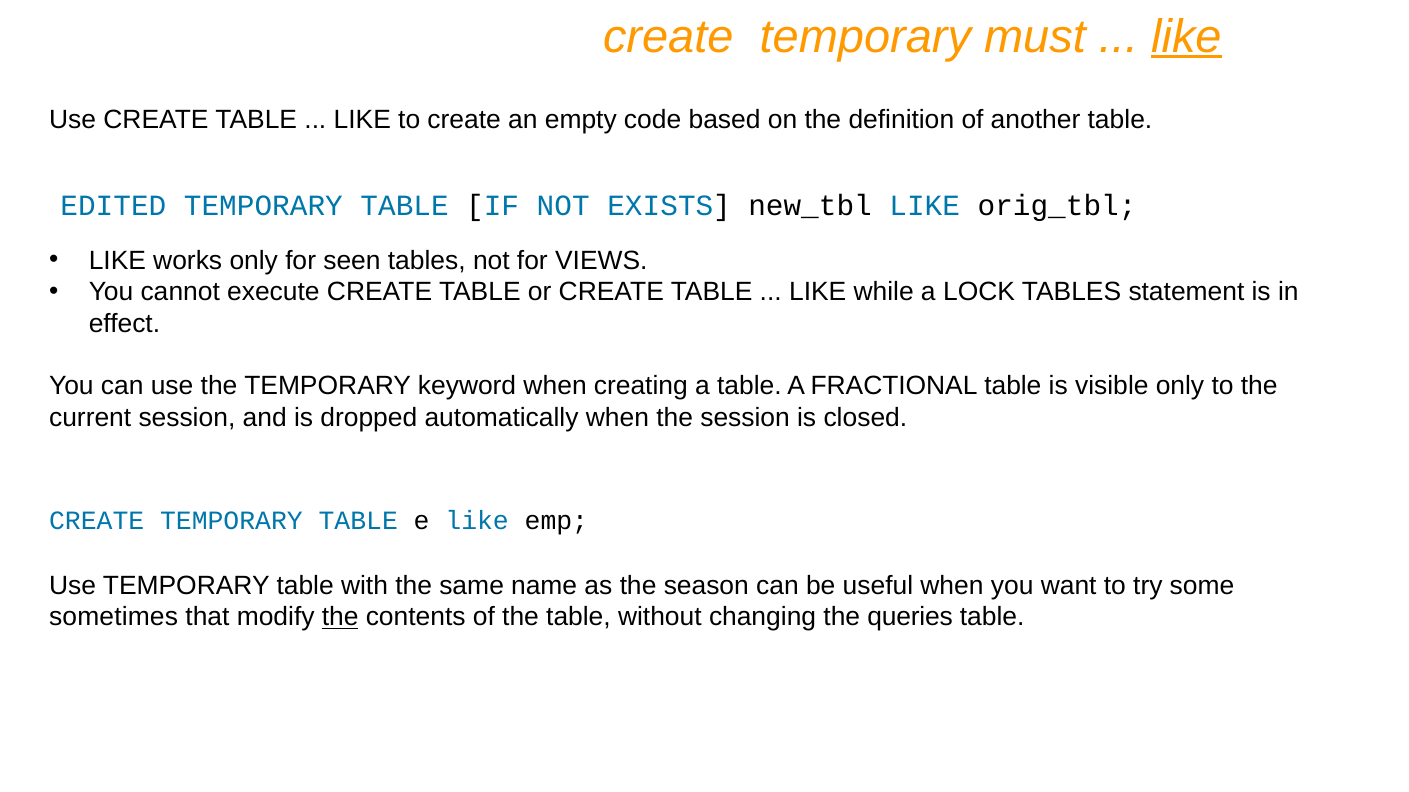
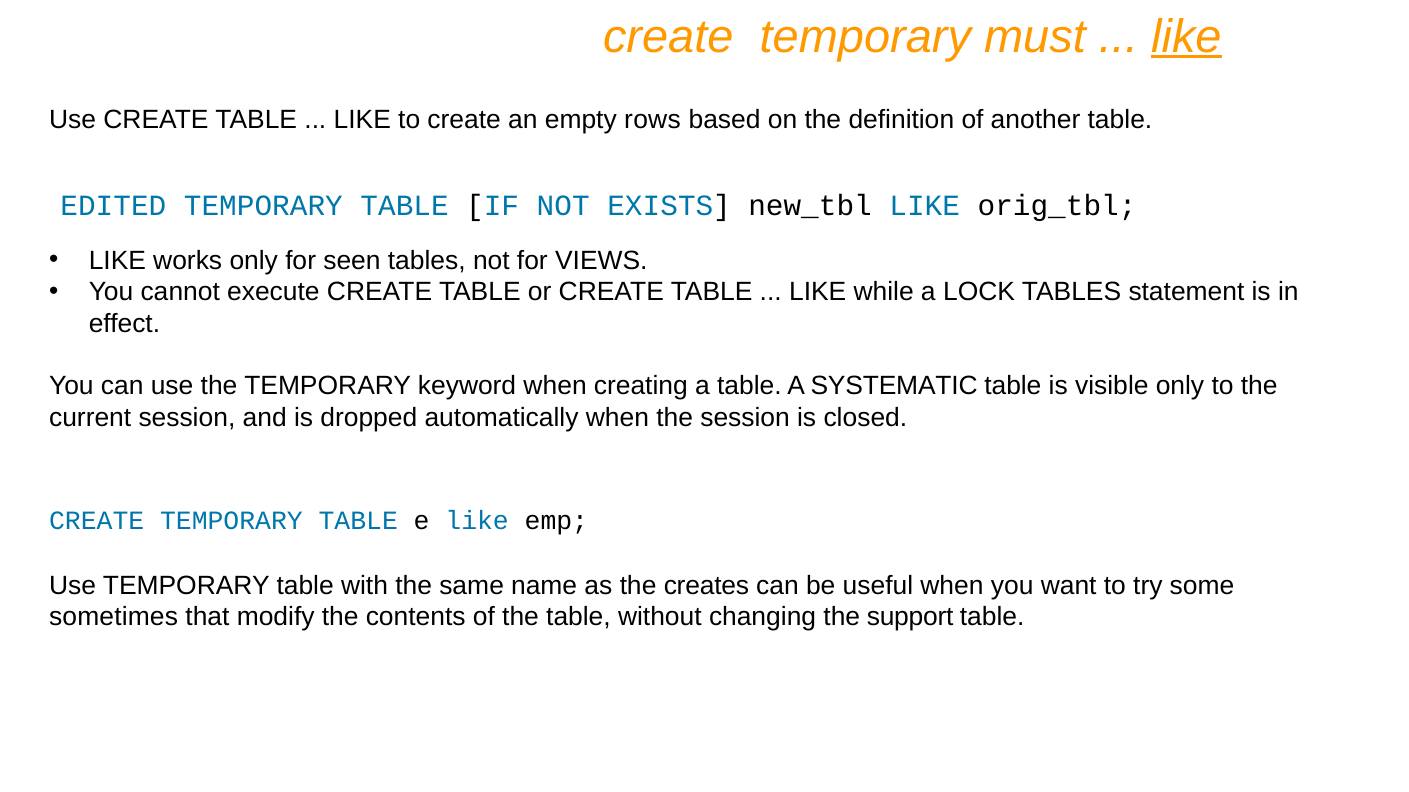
code: code -> rows (652, 120)
FRACTIONAL: FRACTIONAL -> SYSTEMATIC (894, 386)
season: season -> creates (706, 586)
the underline: present -> none (340, 617)
queries: queries -> support (910, 617)
